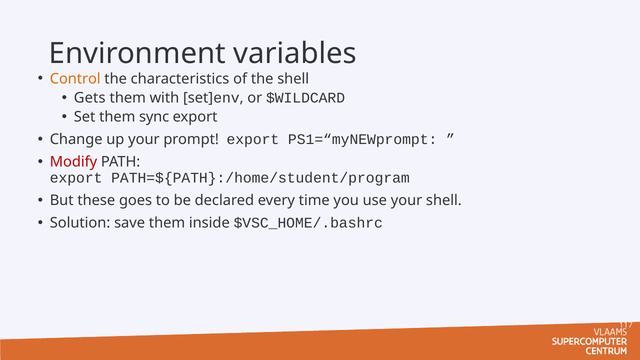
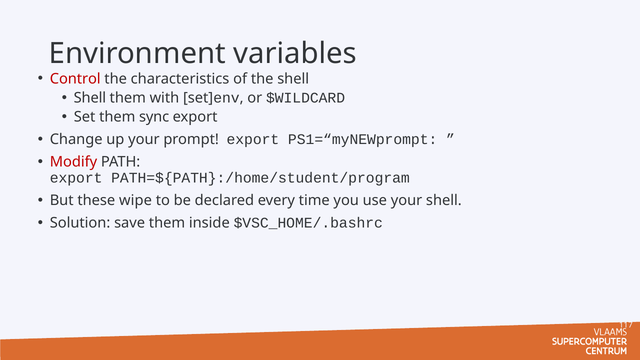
Control colour: orange -> red (75, 79)
Gets: Gets -> Shell (90, 98)
goes: goes -> wipe (135, 200)
